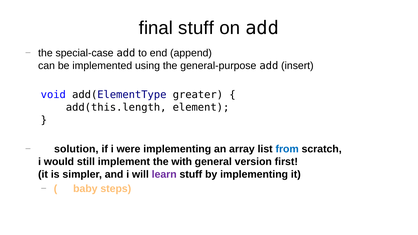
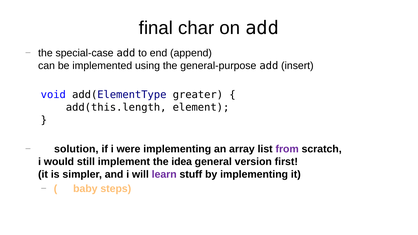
final stuff: stuff -> char (196, 28)
from colour: blue -> purple (287, 149)
with: with -> idea (182, 162)
